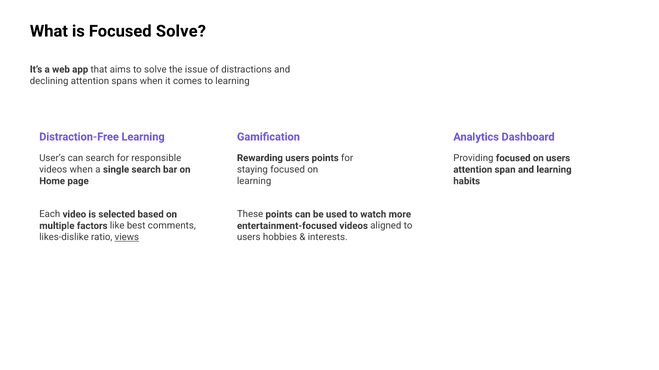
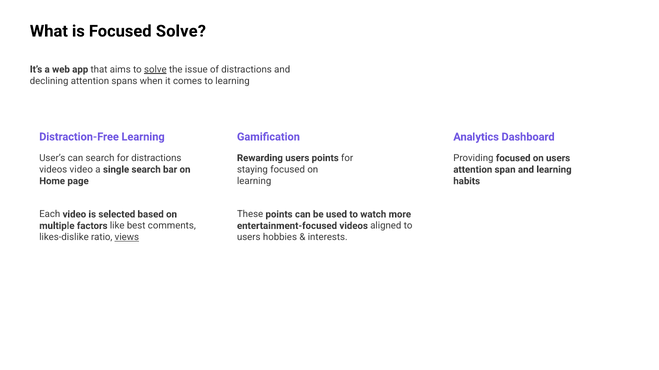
solve underline: none -> present (155, 70)
for responsible: responsible -> distractions (156, 158)
videos when: when -> video (81, 170)
